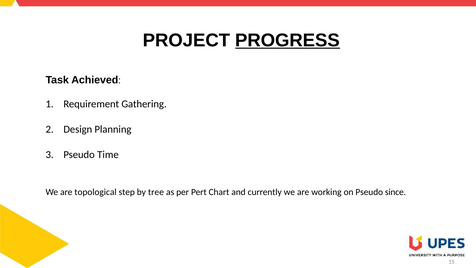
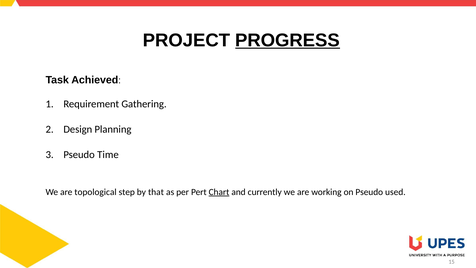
tree: tree -> that (156, 192)
Chart underline: none -> present (219, 192)
since: since -> used (395, 192)
